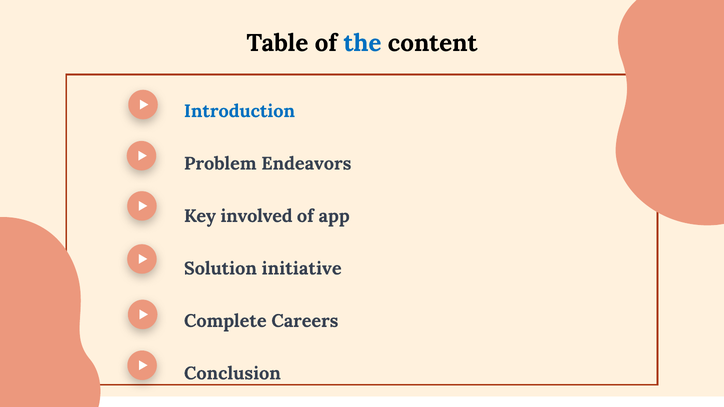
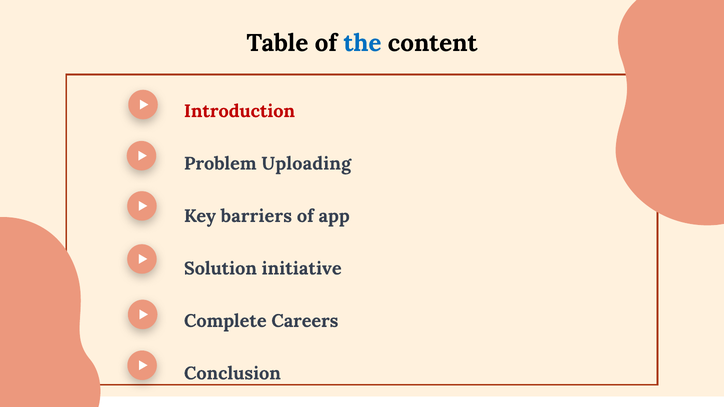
Introduction colour: blue -> red (239, 111)
Endeavors: Endeavors -> Uploading (306, 164)
involved: involved -> barriers (256, 216)
